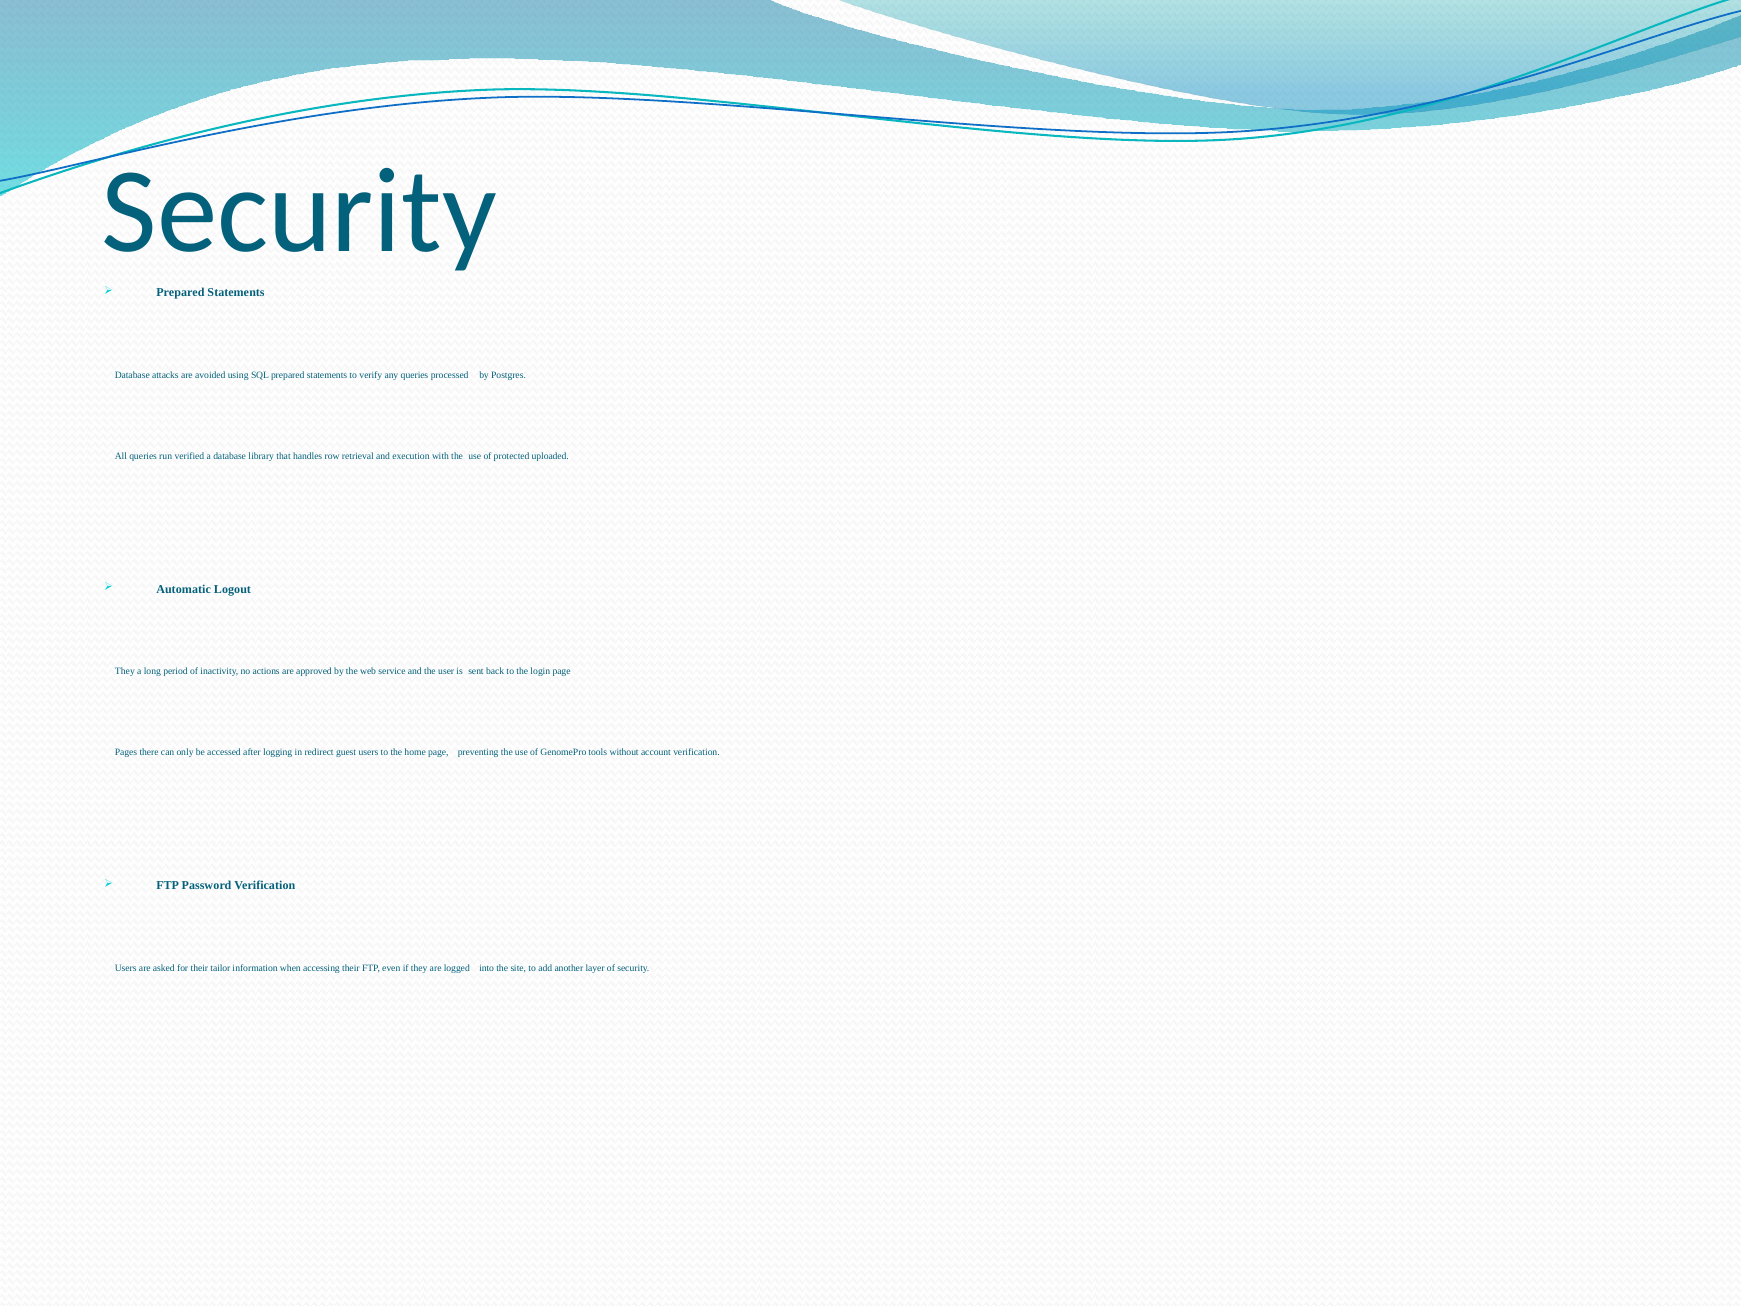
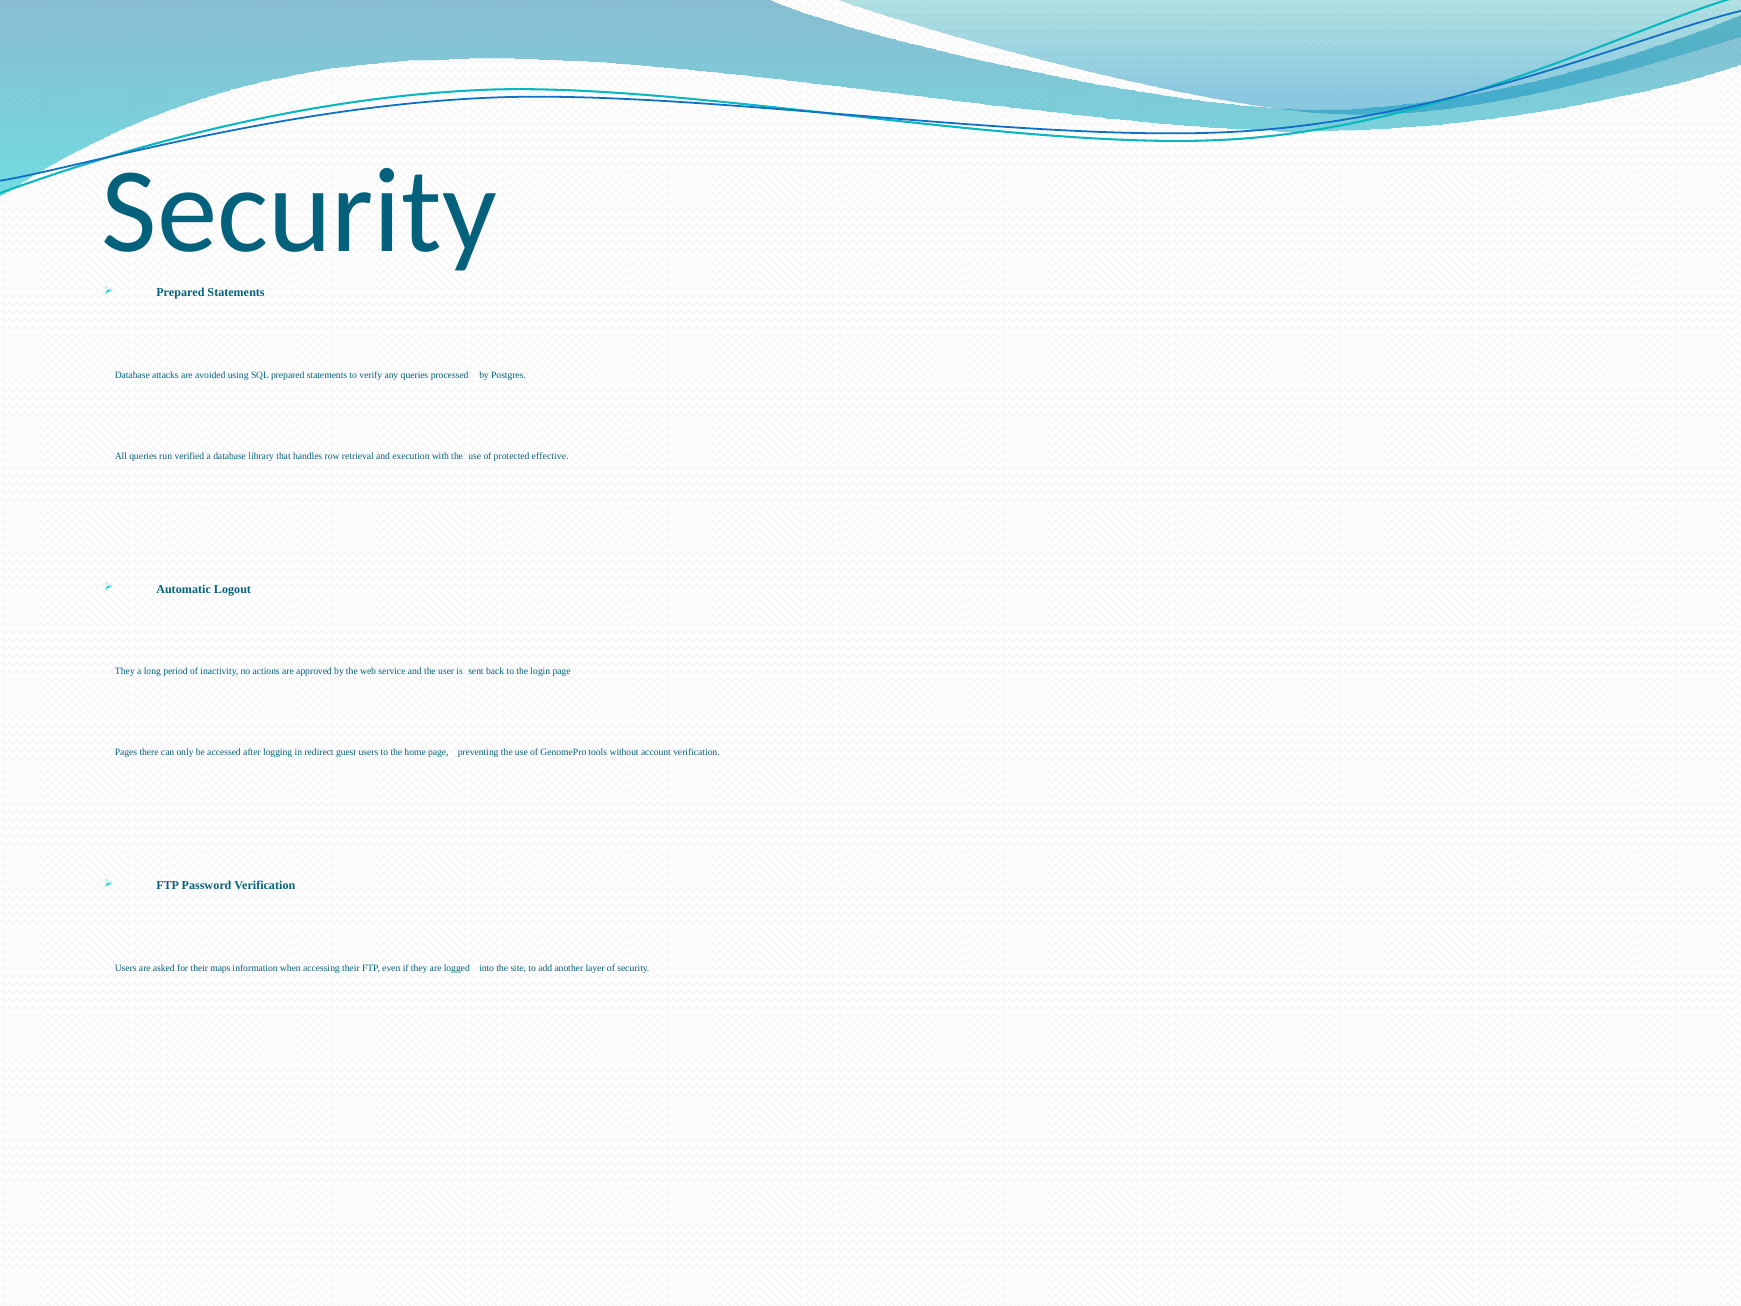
uploaded: uploaded -> effective (550, 456)
tailor: tailor -> maps (220, 968)
